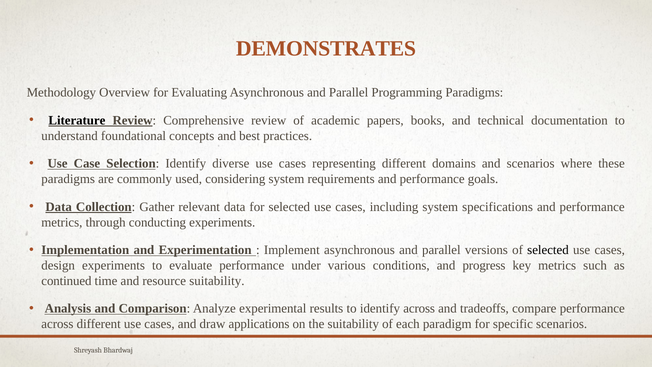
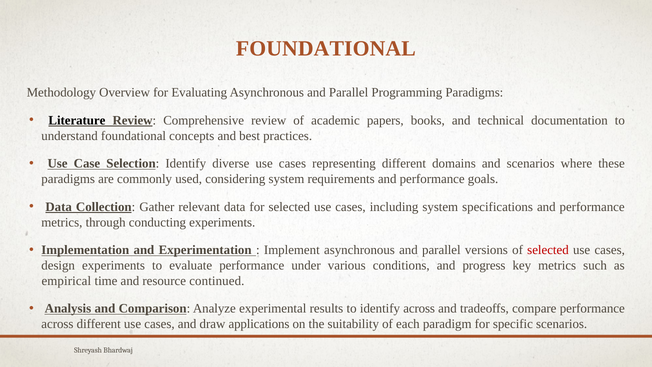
DEMONSTRATES: DEMONSTRATES -> FOUNDATIONAL (326, 48)
selected colour: black -> red (548, 250)
continued: continued -> empirical (66, 281)
resource suitability: suitability -> continued (217, 281)
